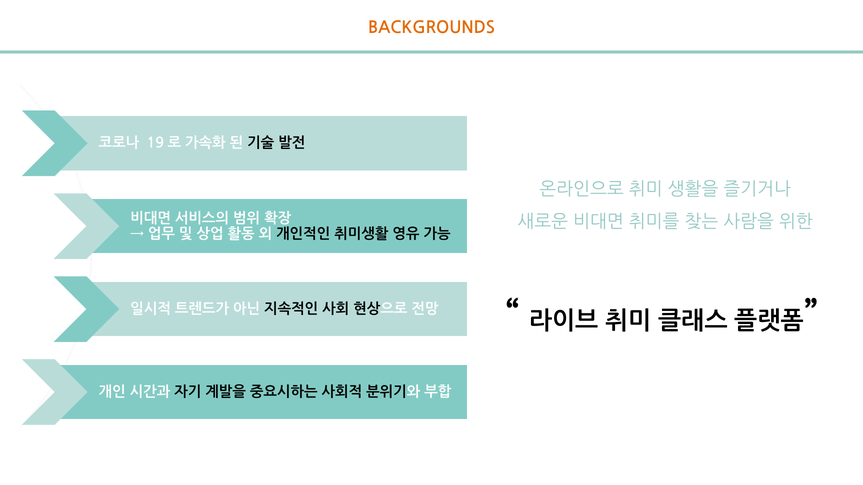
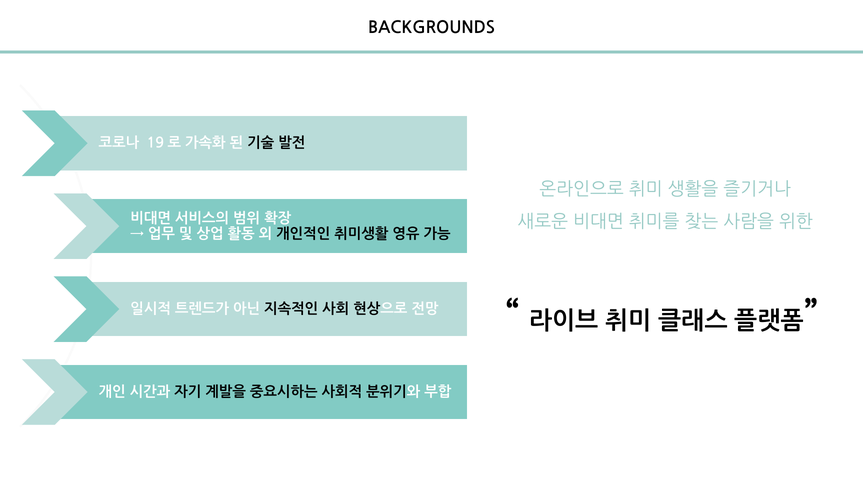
BACKGROUNDS colour: orange -> black (432, 28)
